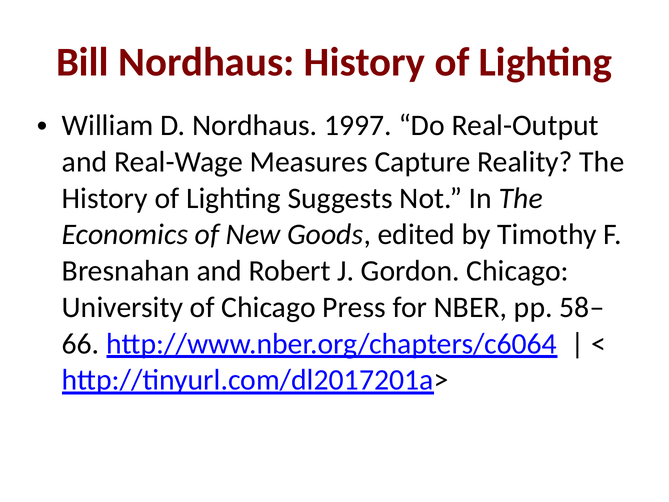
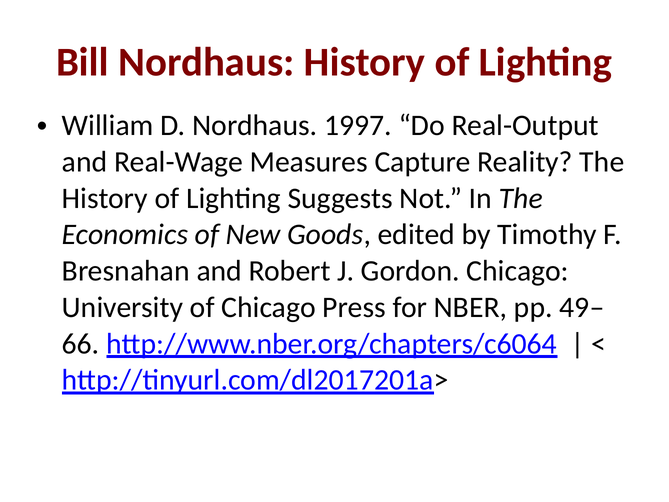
58–: 58– -> 49– (582, 307)
